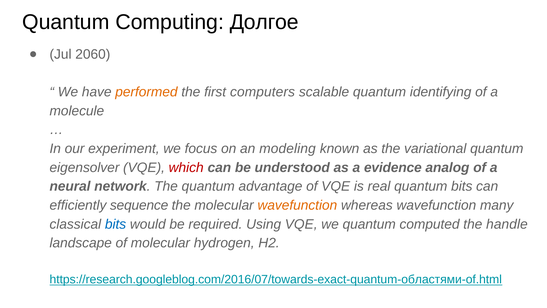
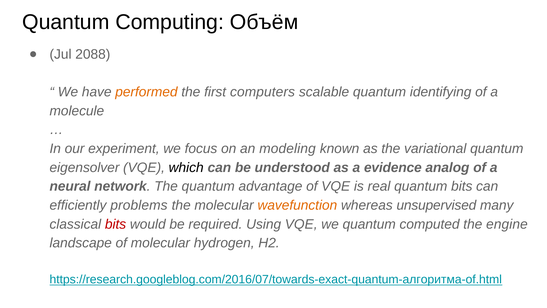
Долгое: Долгое -> Объём (264, 22)
2060: 2060 -> 2088 (93, 54)
which colour: red -> black (186, 167)
sequence: sequence -> problems (139, 205)
whereas wavefunction: wavefunction -> unsupervised (436, 205)
bits colour: blue -> red (116, 224)
handle: handle -> engine (507, 224)
https://research.googleblog.com/2016/07/towards-exact-quantum-областями-of.html: https://research.googleblog.com/2016/07/towards-exact-quantum-областями-of.html -> https://research.googleblog.com/2016/07/towards-exact-quantum-алгоритма-of.html (276, 279)
